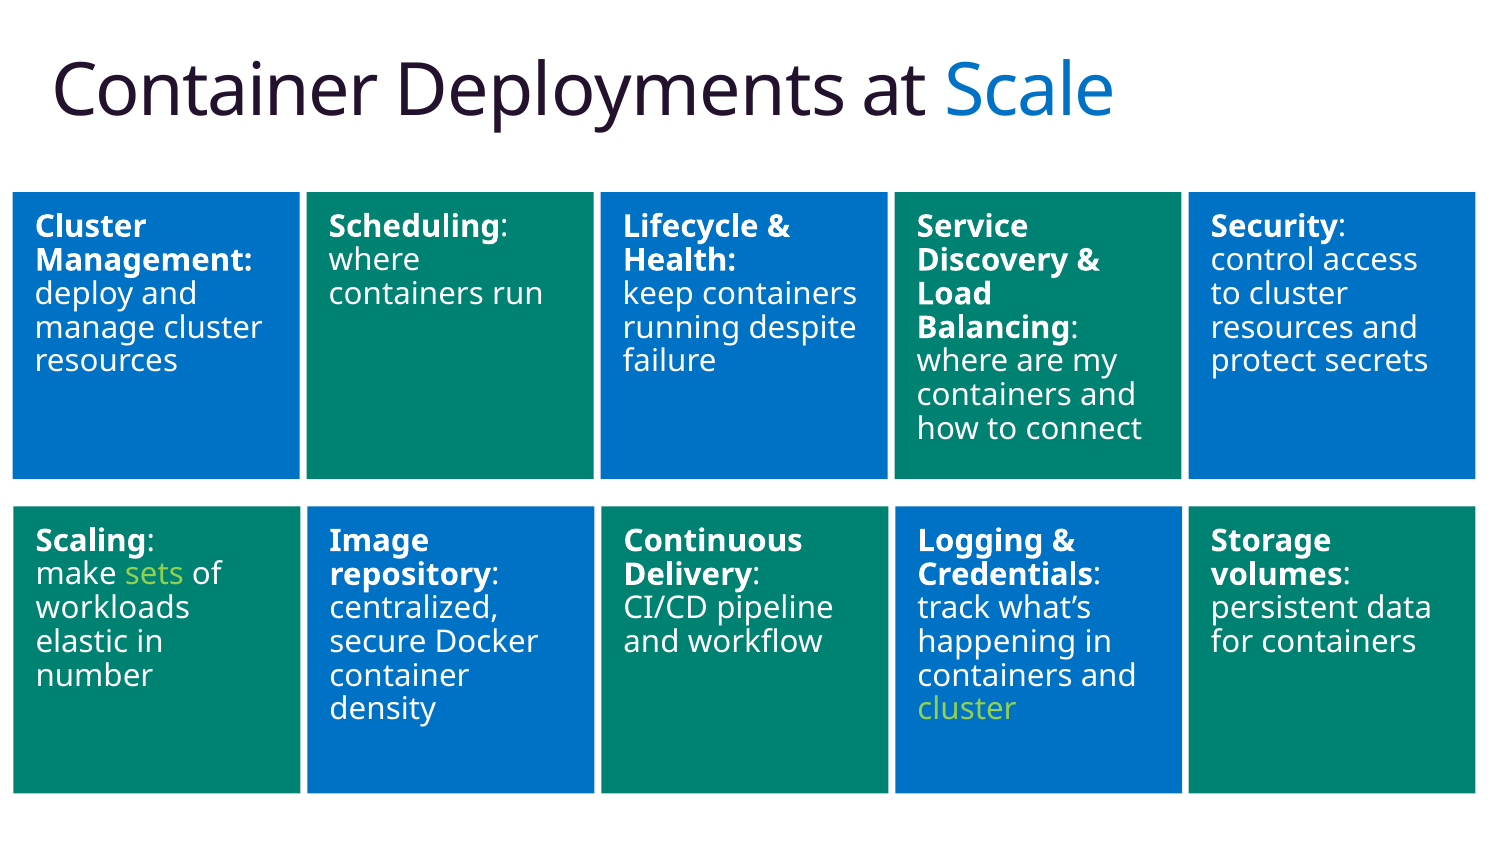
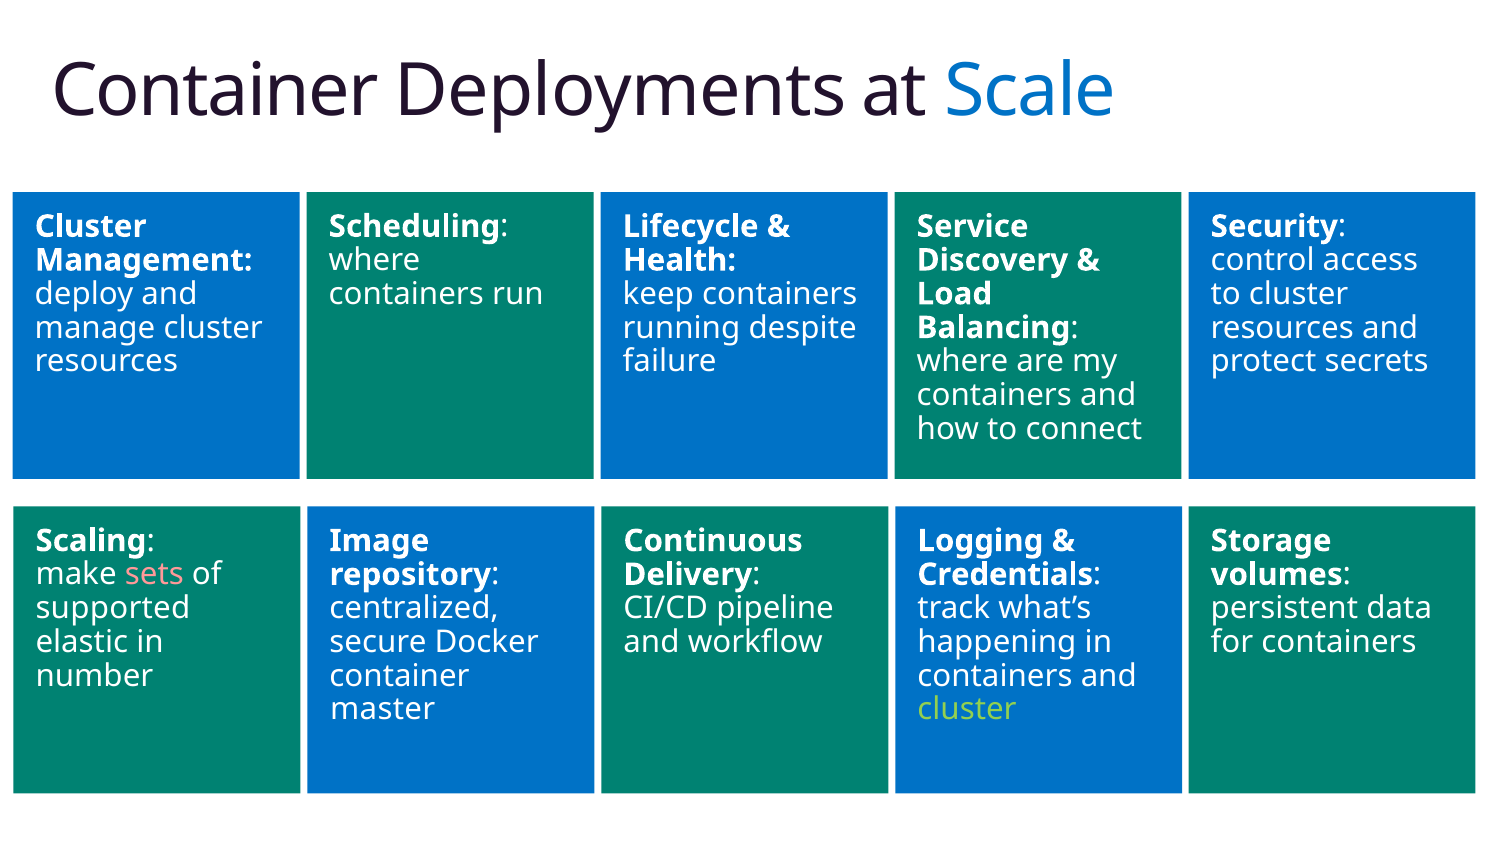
sets colour: light green -> pink (154, 575)
workloads: workloads -> supported (113, 609)
density: density -> master (383, 710)
